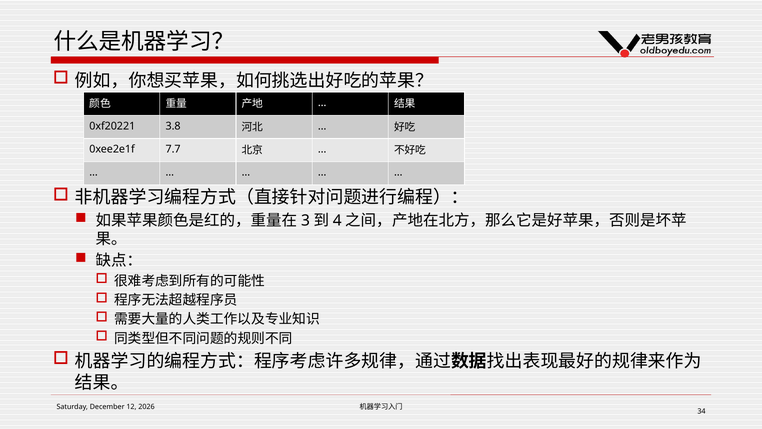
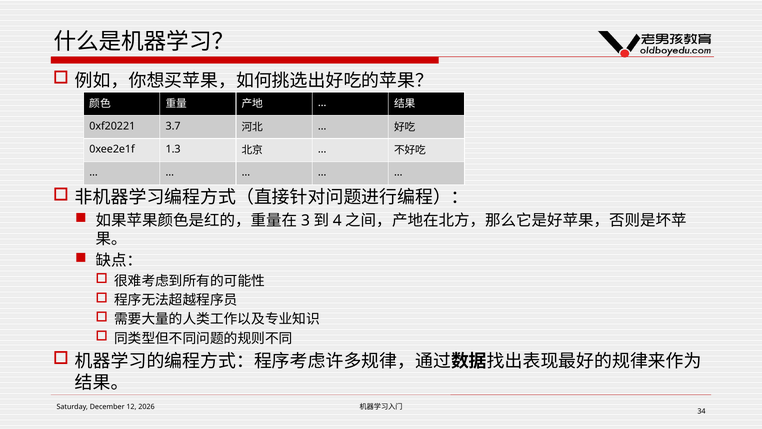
3.8: 3.8 -> 3.7 (173, 126)
7.7: 7.7 -> 1.3 (173, 149)
